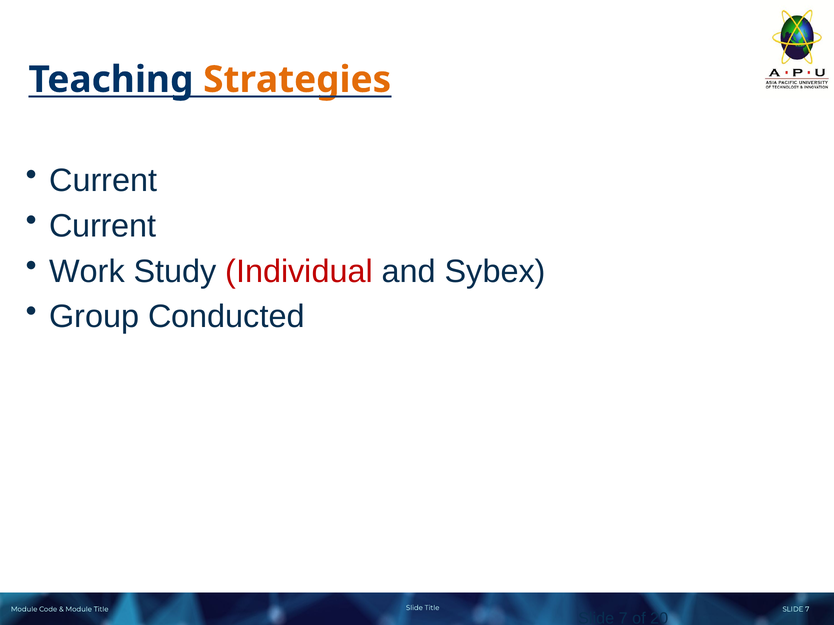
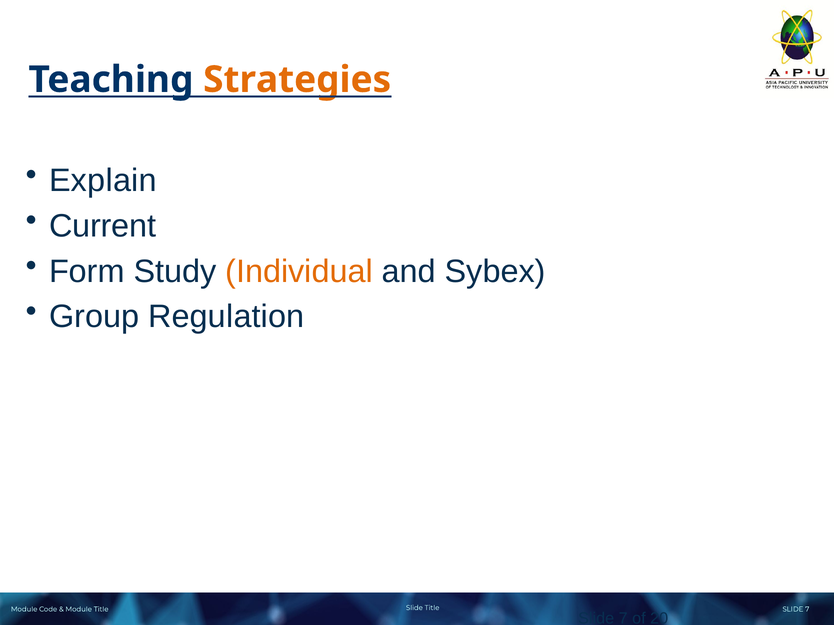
Current: Current -> Explain (103, 181)
Work: Work -> Form (87, 272)
Individual colour: red -> orange (299, 272)
Conducted: Conducted -> Regulation (226, 317)
